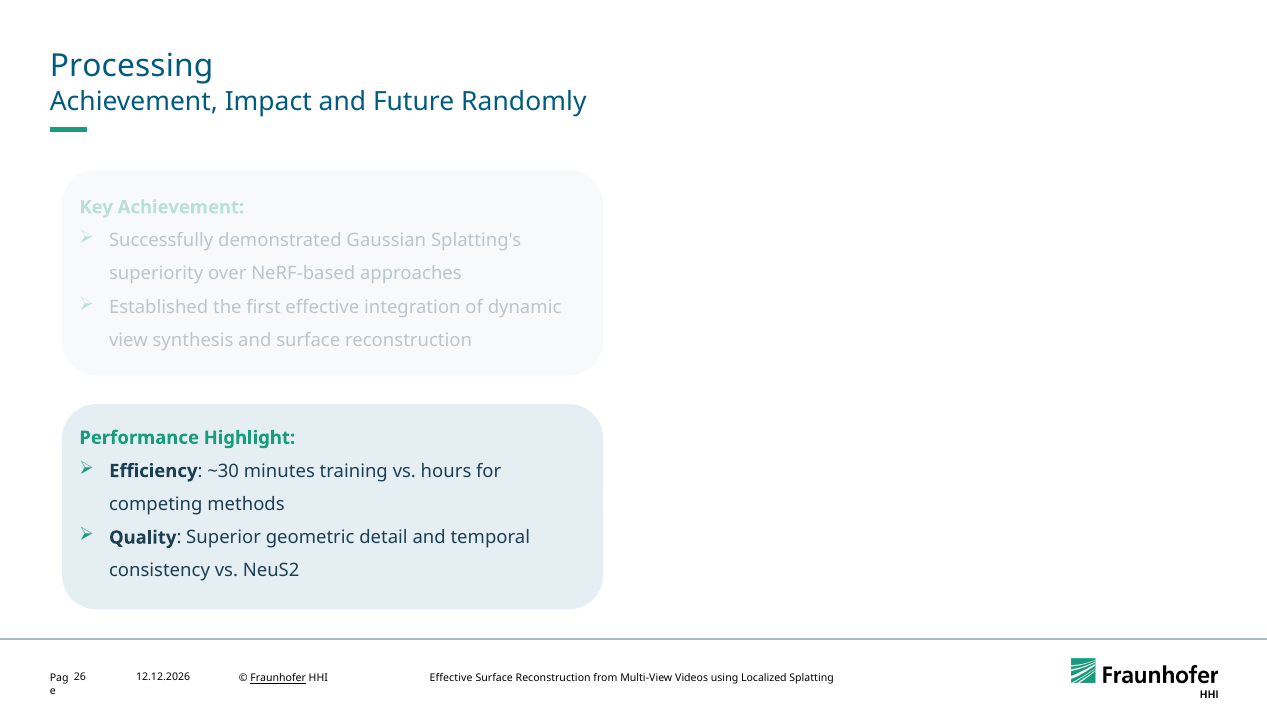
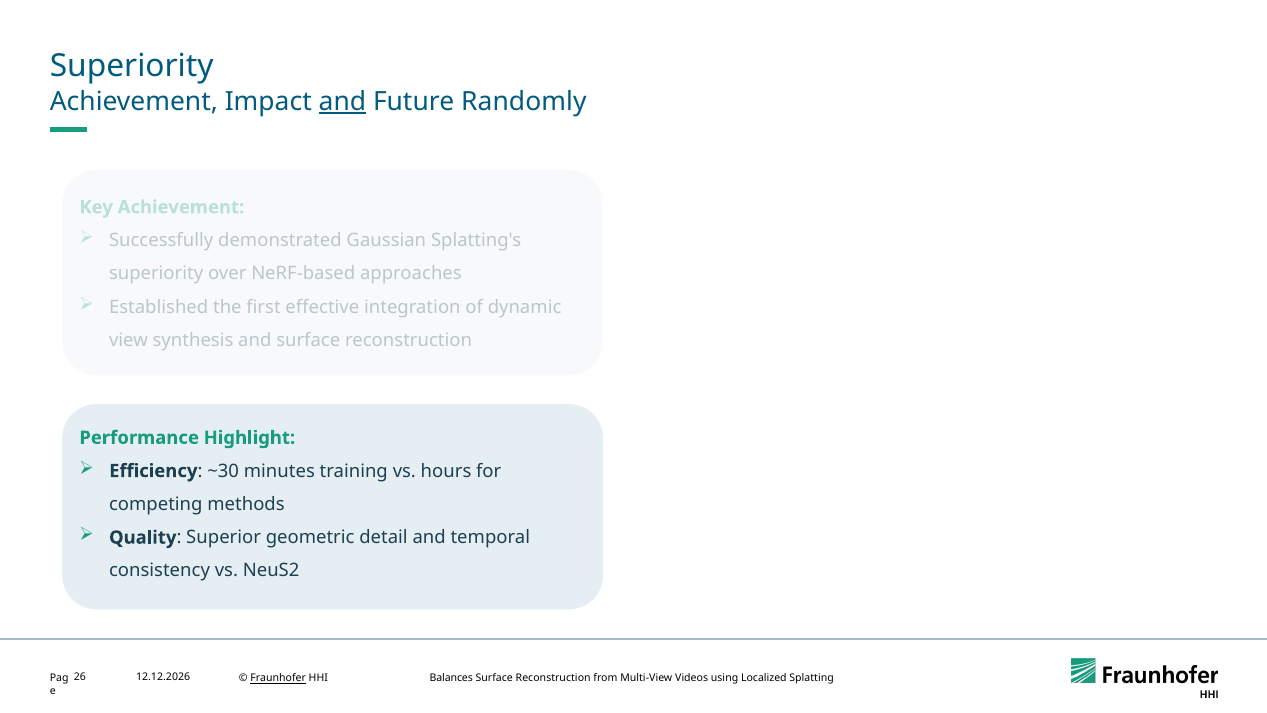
Processing: Processing -> Superiority (132, 66)
and underline: none -> present (342, 102)
Effective: Effective -> Balances (451, 678)
